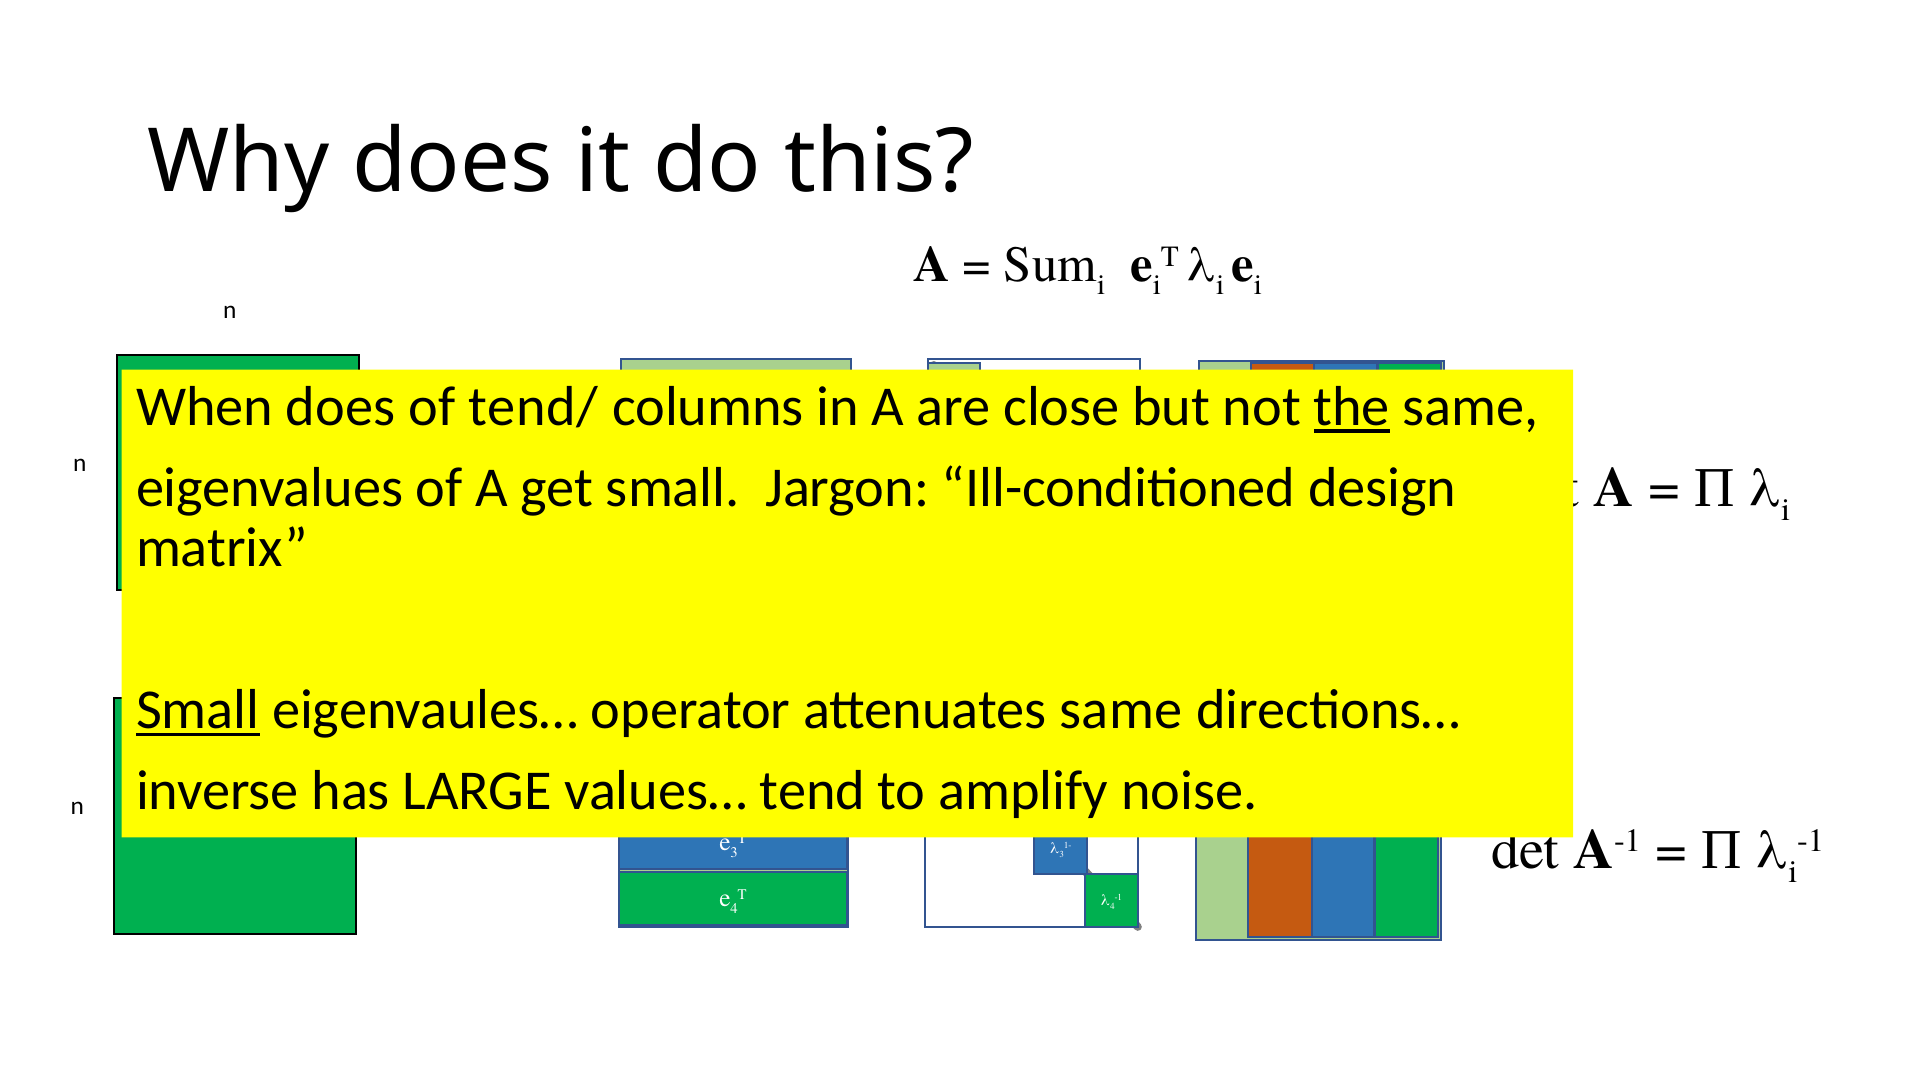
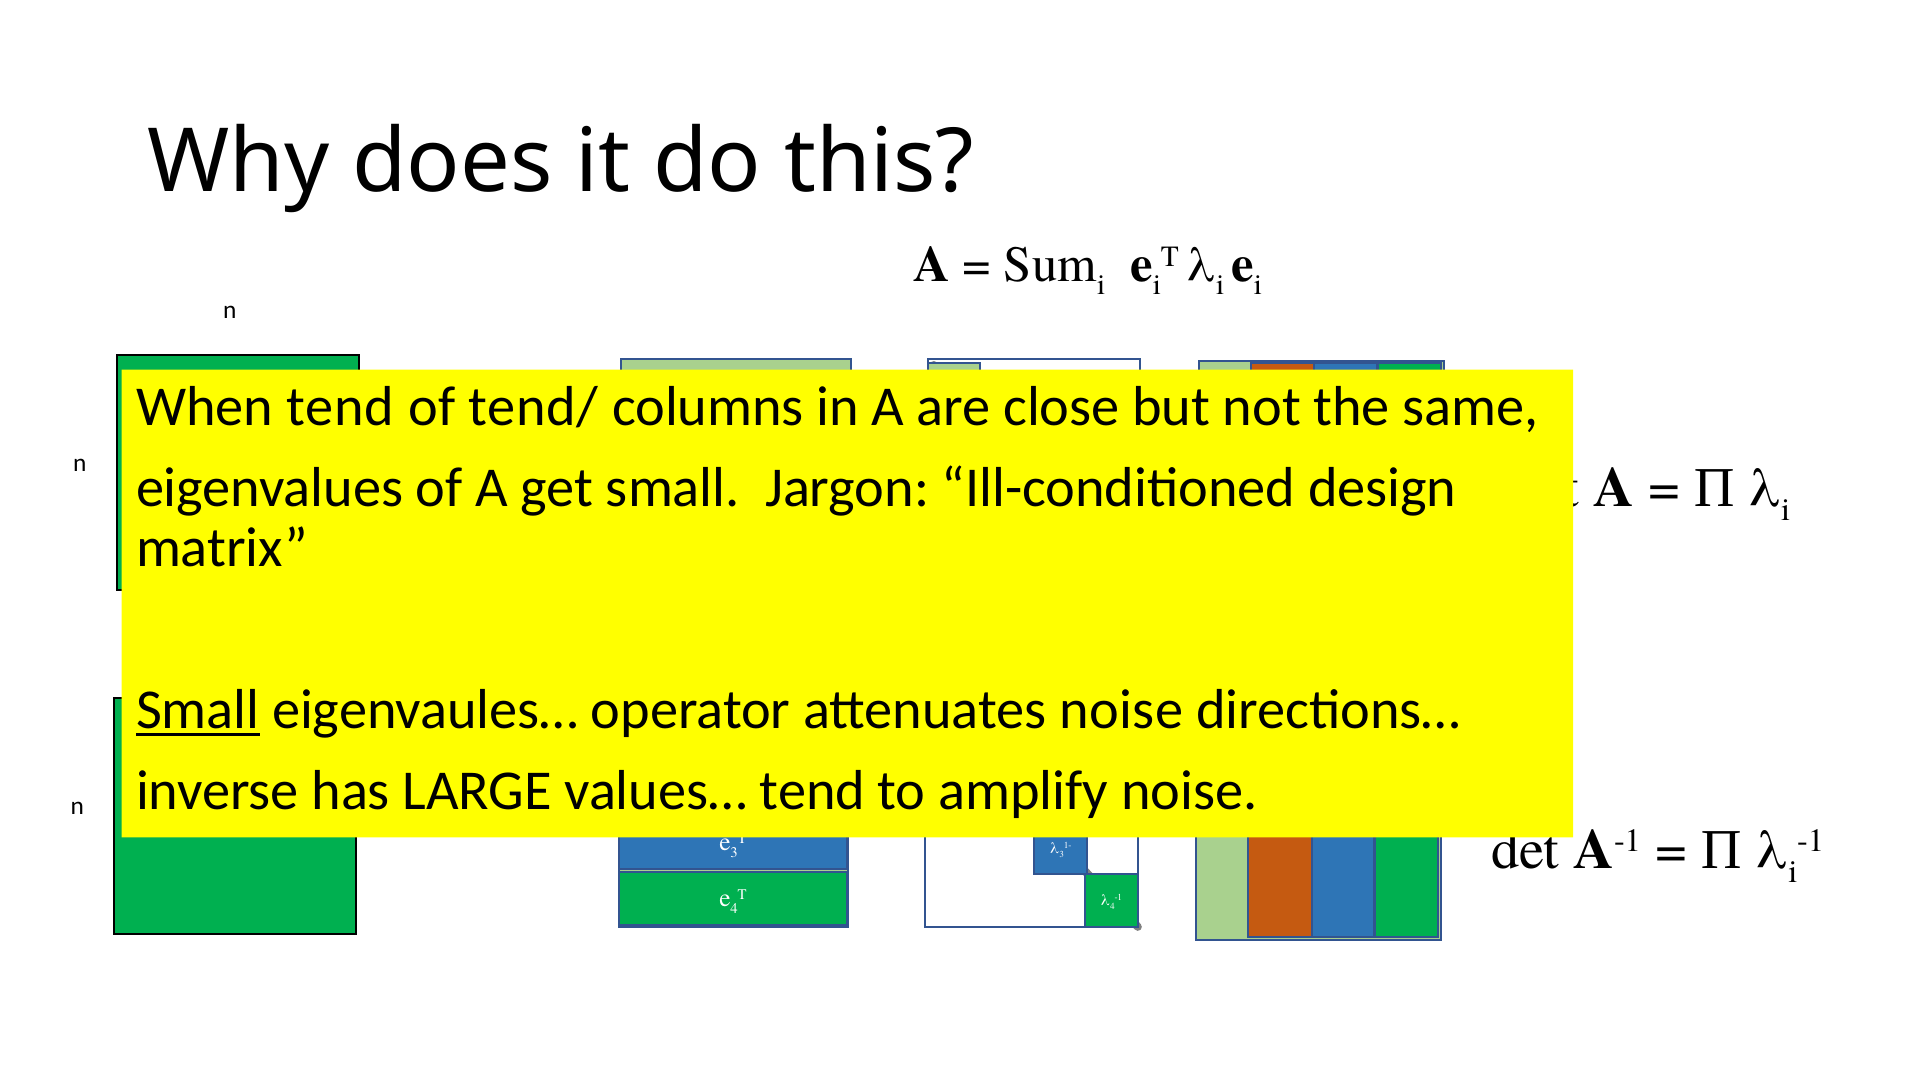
When does: does -> tend (340, 407)
the underline: present -> none (1352, 407)
same: same -> noise (1121, 710)
